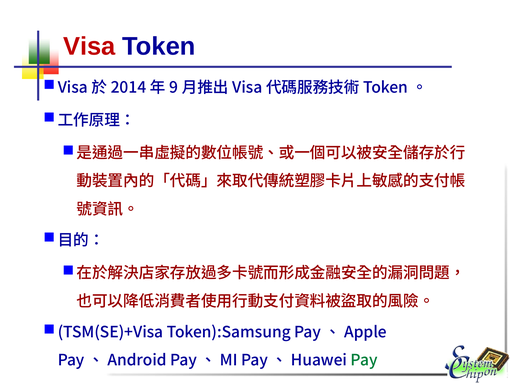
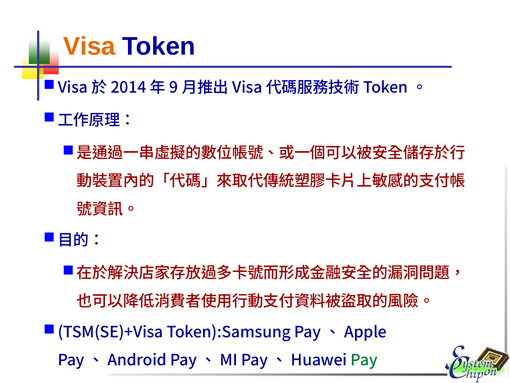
Visa colour: red -> orange (89, 46)
